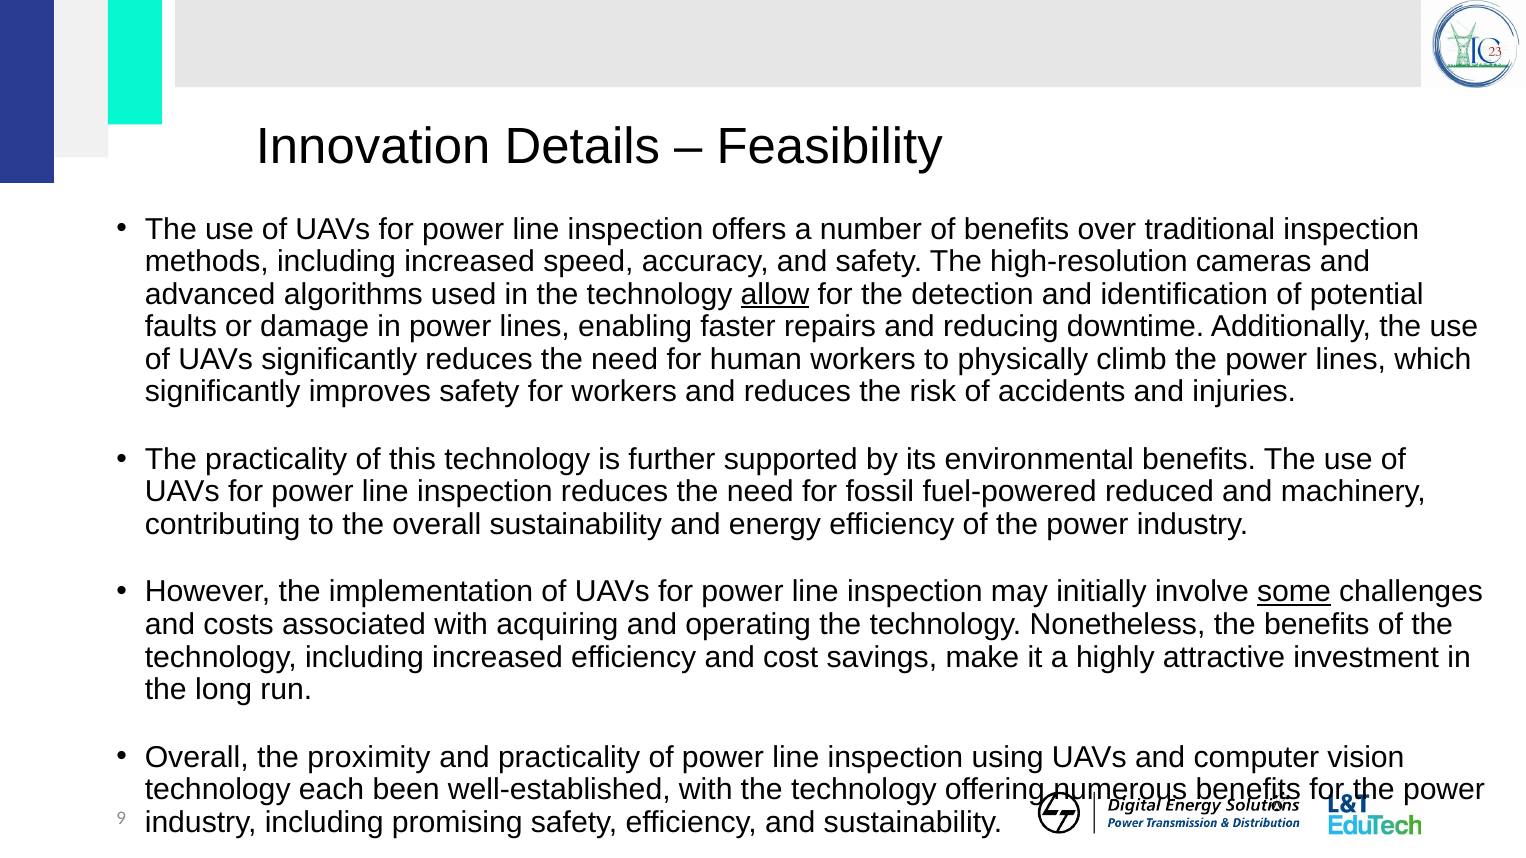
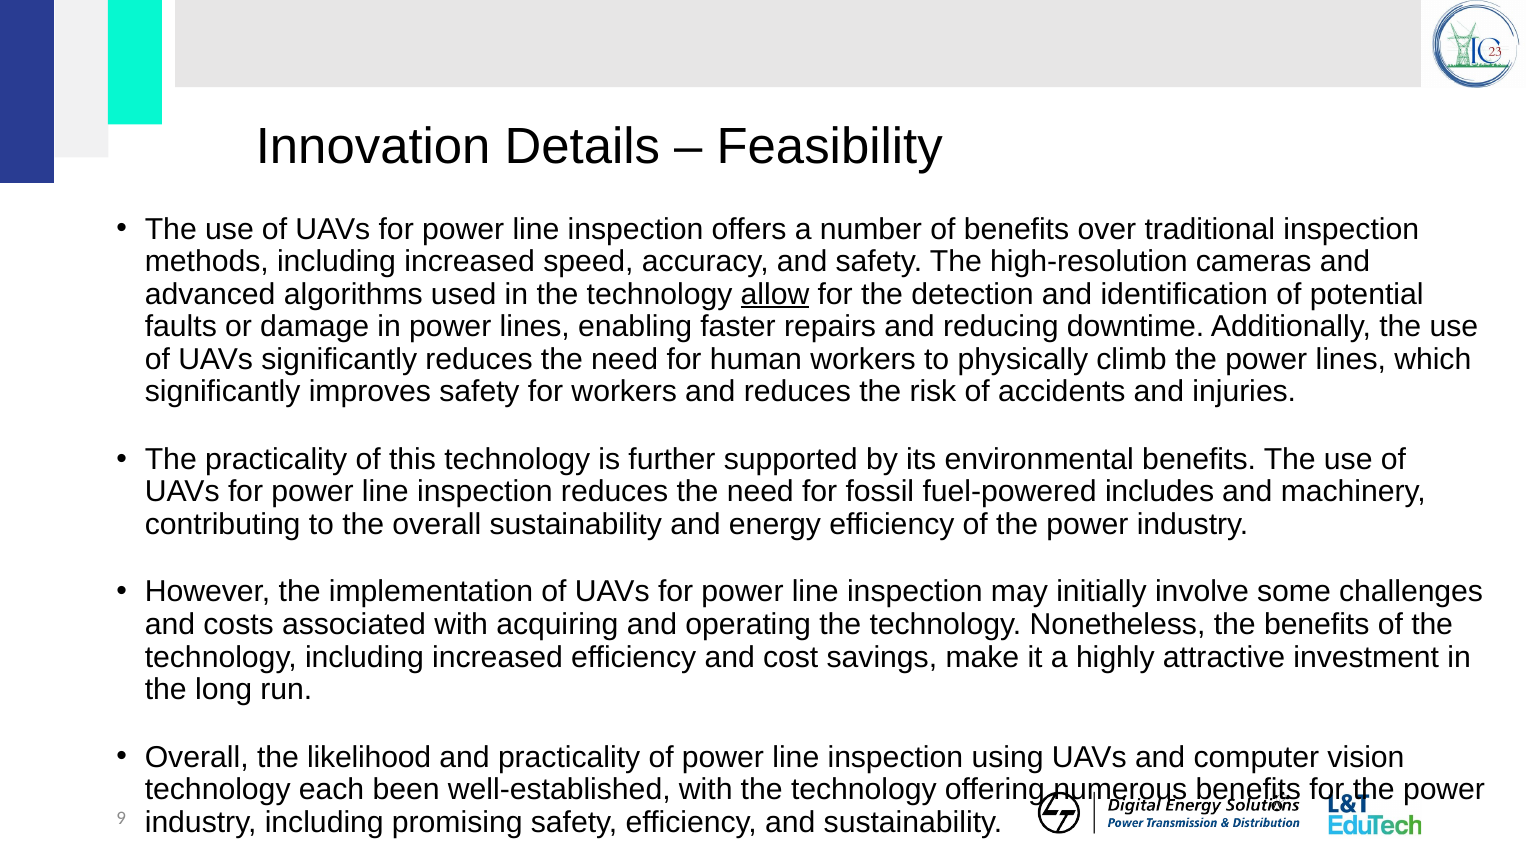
reduced: reduced -> includes (1160, 492)
some underline: present -> none (1294, 592)
proximity: proximity -> likelihood (369, 758)
